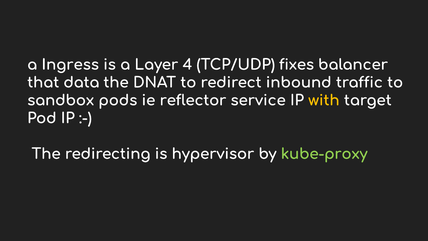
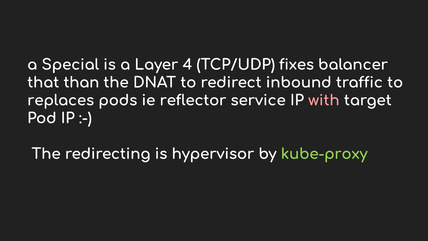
Ingress: Ingress -> Special (70, 65)
data: data -> than (81, 83)
sandbox: sandbox -> replaces (61, 100)
with colour: yellow -> pink (324, 100)
